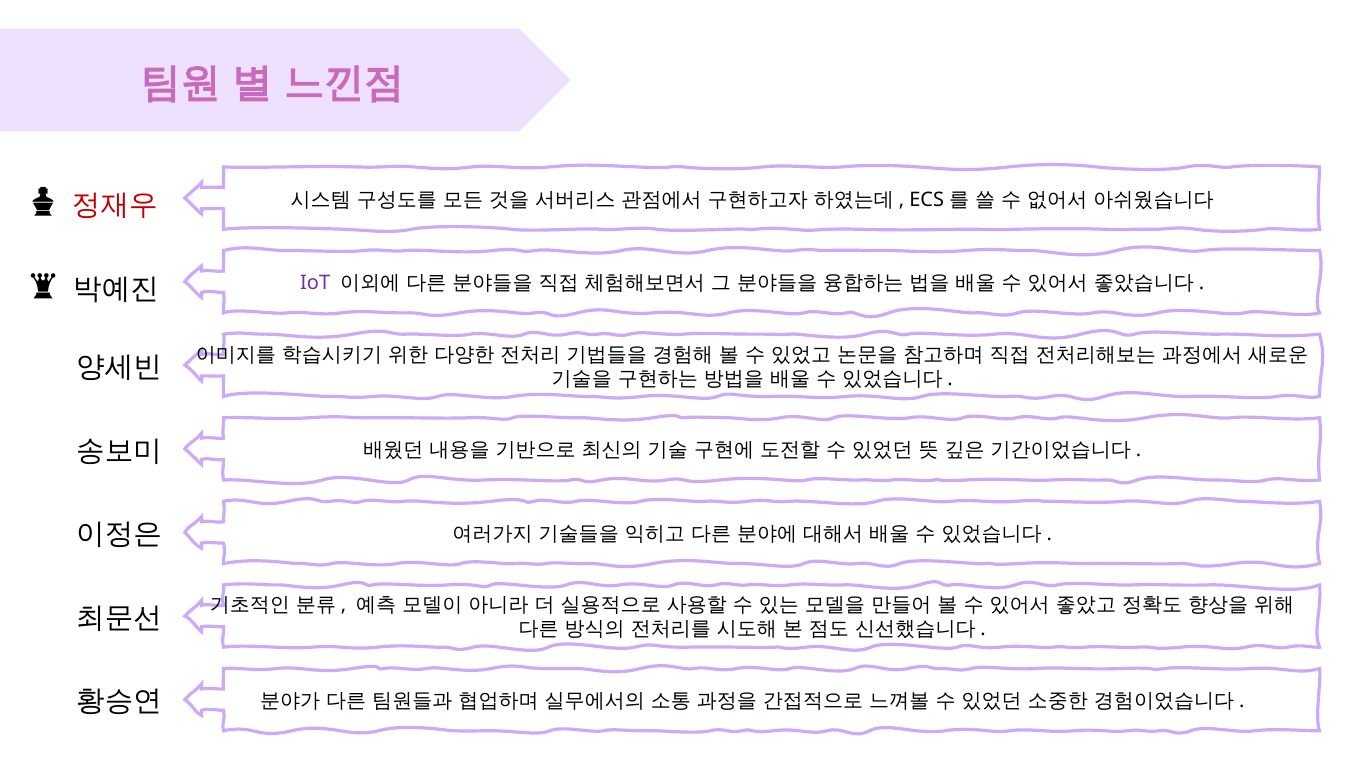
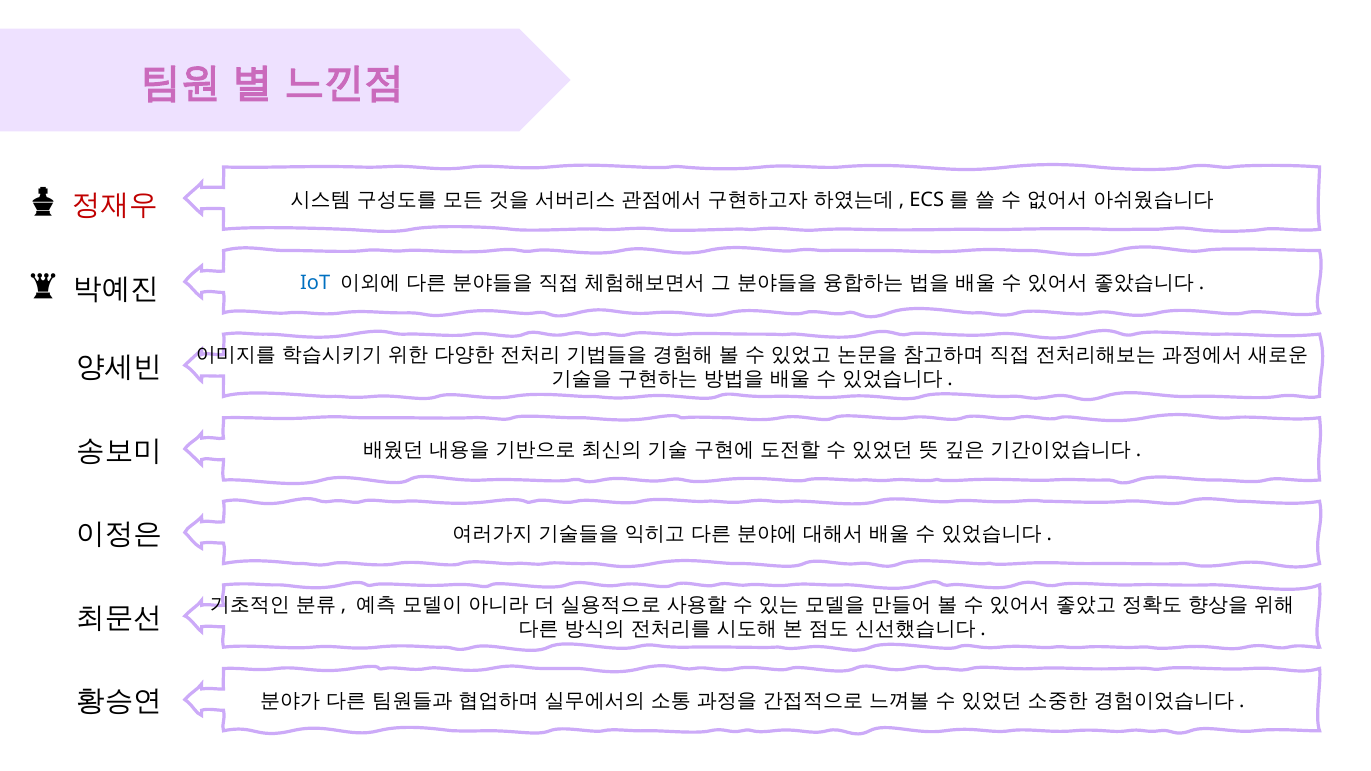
IoT colour: purple -> blue (315, 283)
